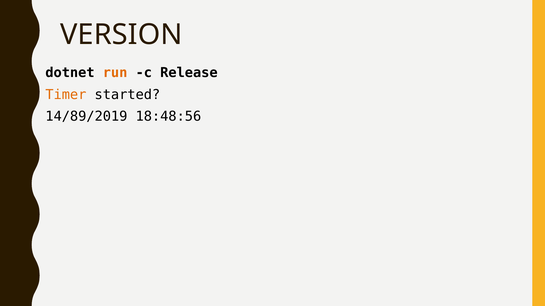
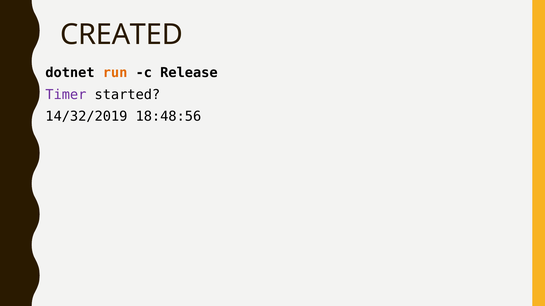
VERSION: VERSION -> CREATED (121, 35)
Timer colour: orange -> purple (66, 95)
14/89/2019: 14/89/2019 -> 14/32/2019 (86, 117)
